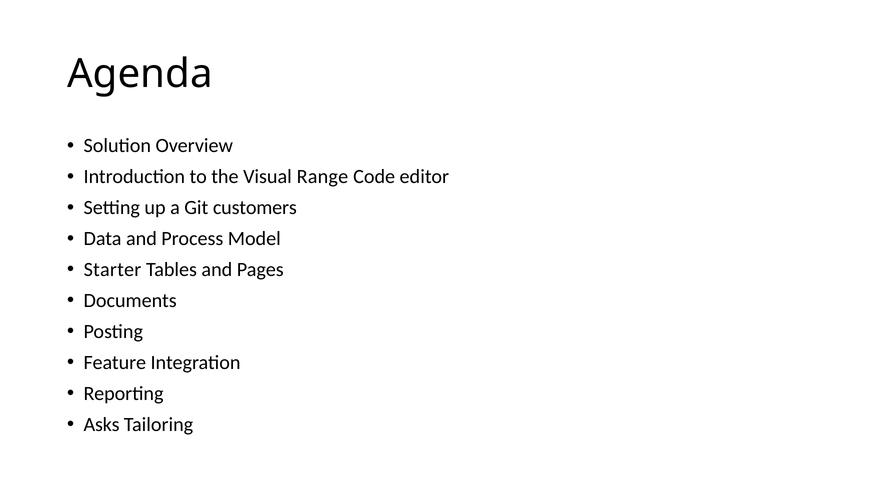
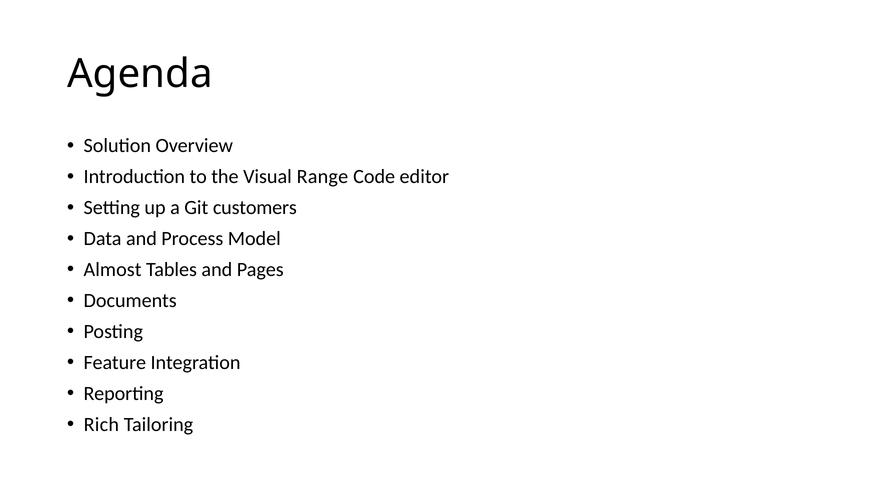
Starter: Starter -> Almost (113, 270)
Asks: Asks -> Rich (101, 424)
